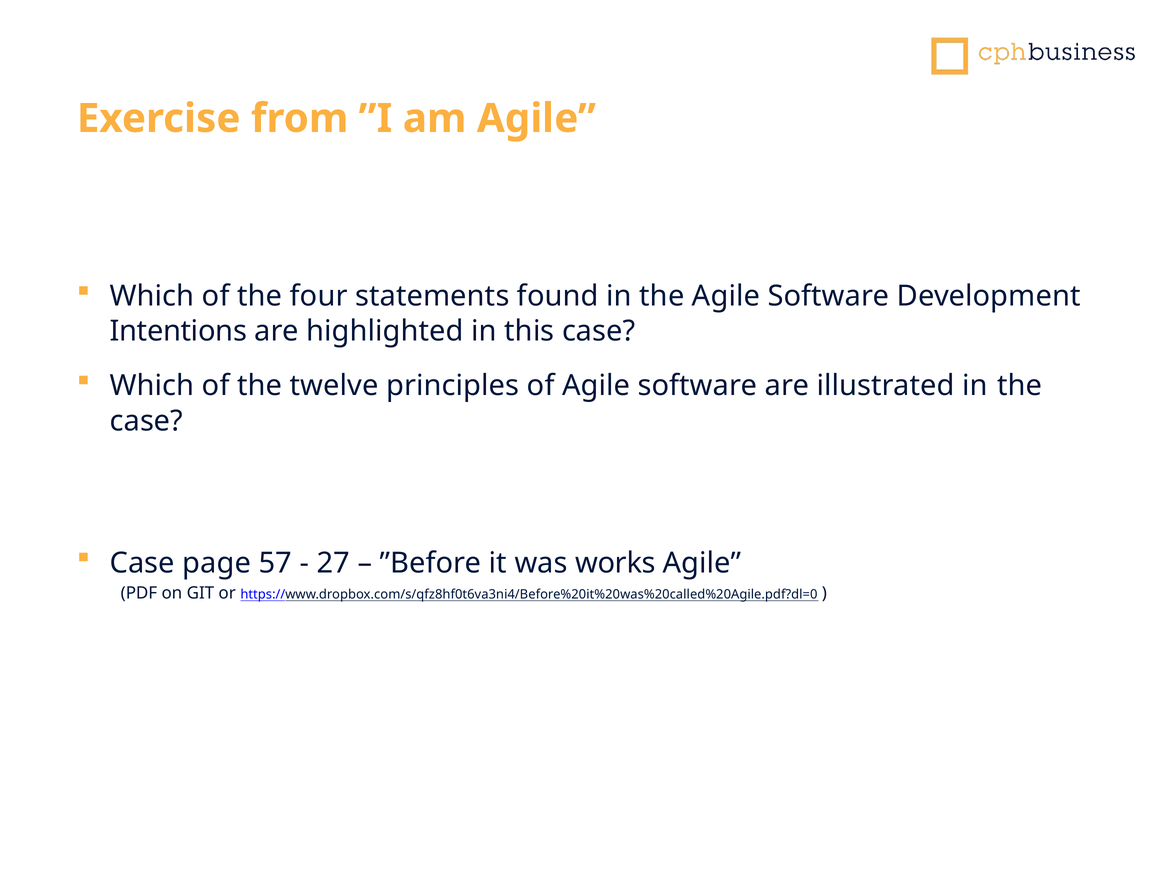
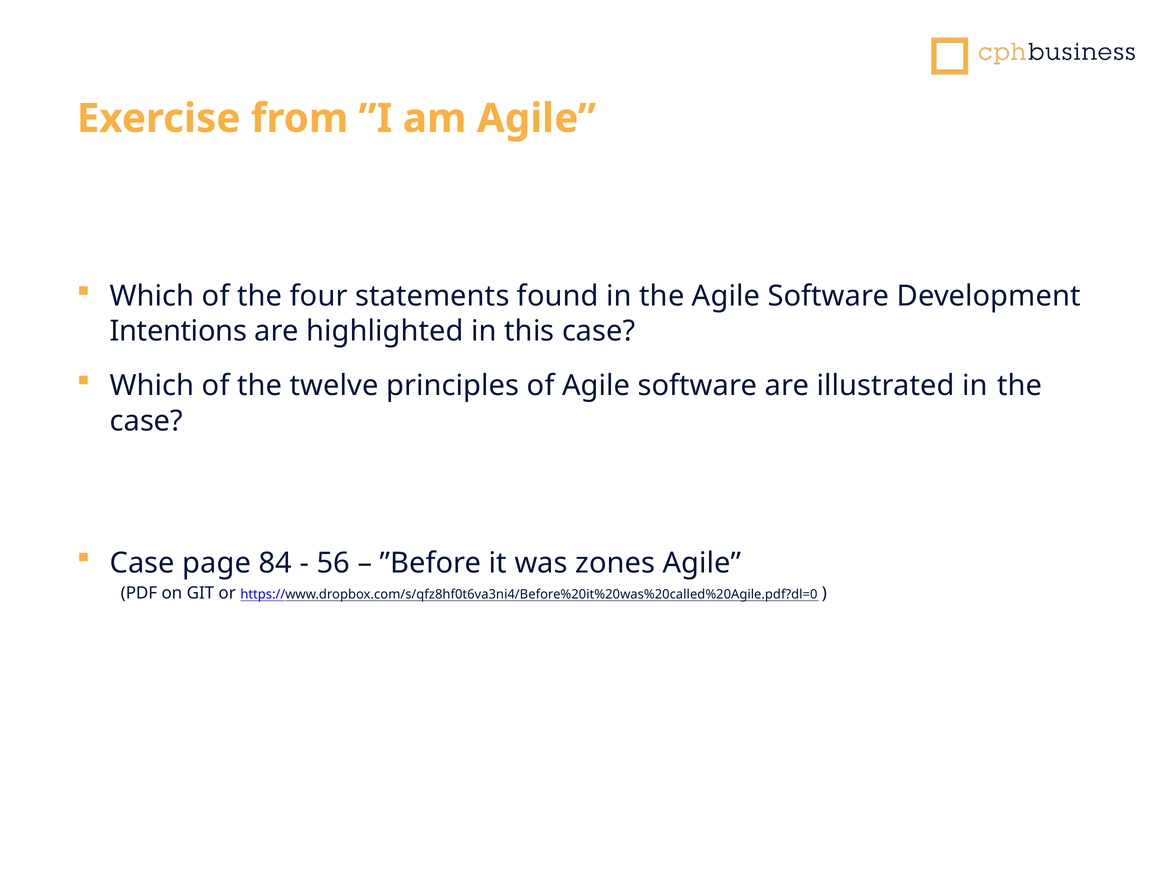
57: 57 -> 84 (275, 563)
27: 27 -> 56 (333, 563)
works: works -> zones (615, 563)
